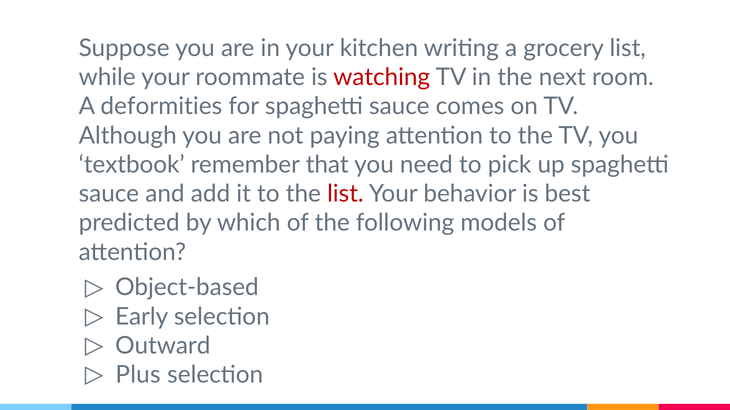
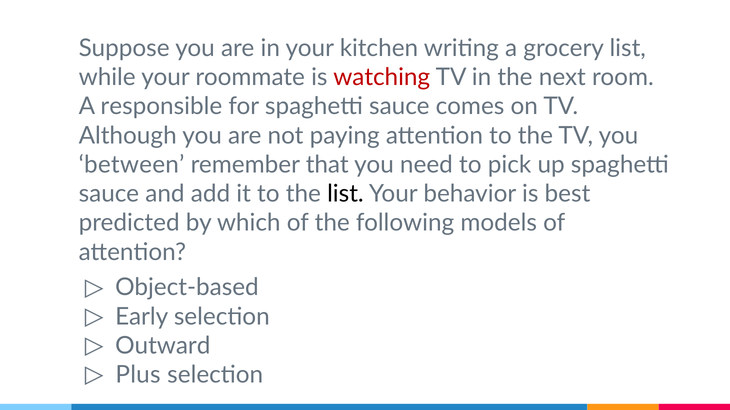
deformities: deformities -> responsible (161, 106)
textbook: textbook -> between (132, 165)
list colour: red -> black (345, 194)
